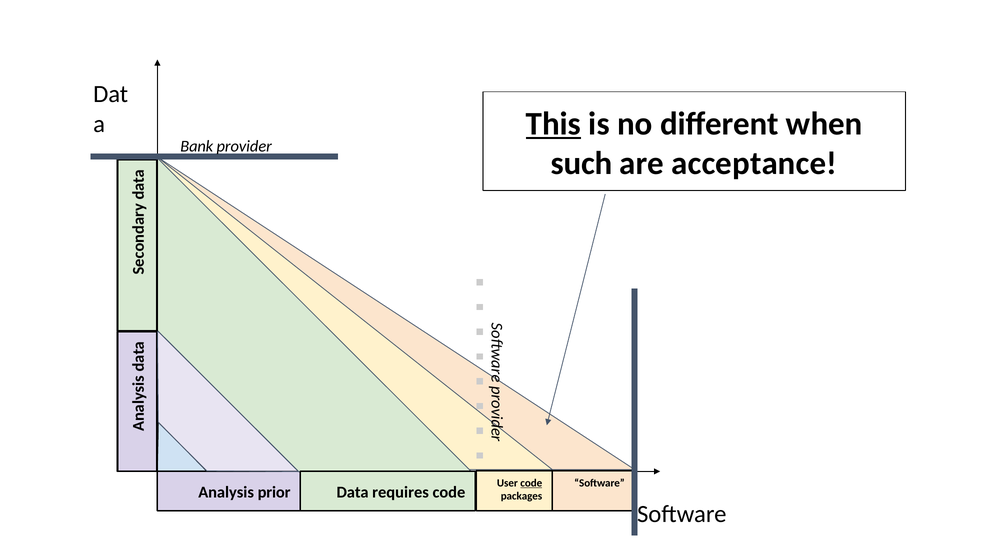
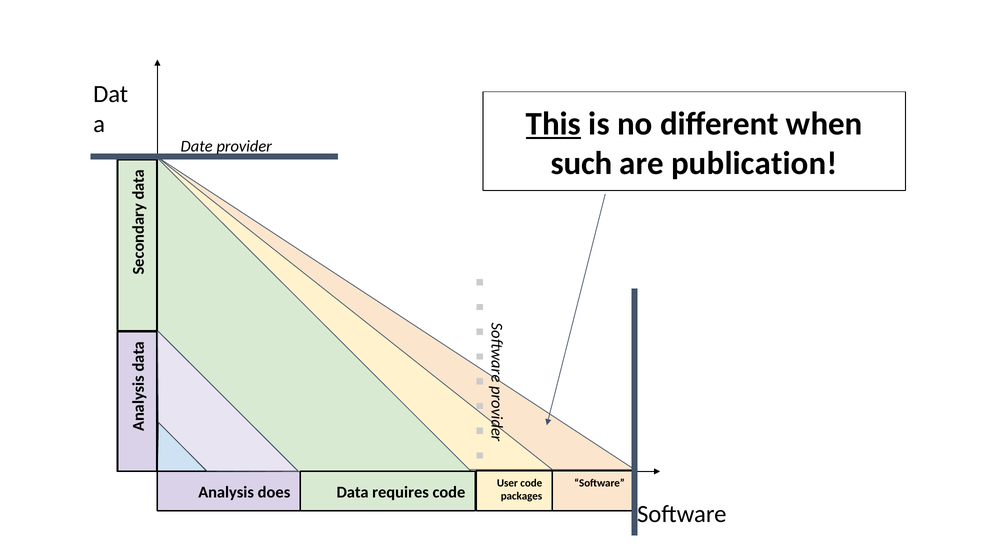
Bank: Bank -> Date (197, 146)
acceptance: acceptance -> publication (754, 163)
code underline: present -> none (531, 483)
prior: prior -> does (274, 493)
